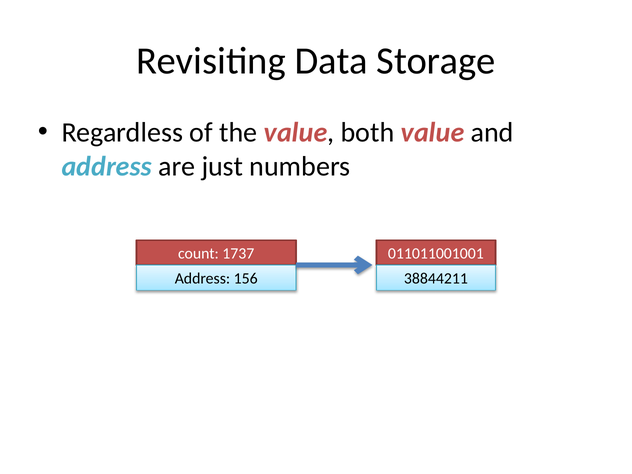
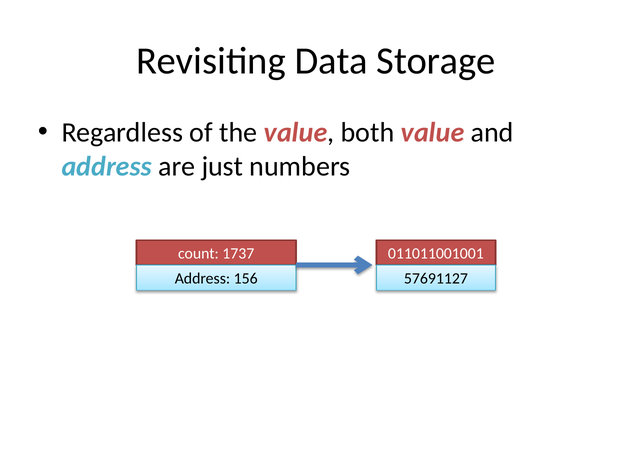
38844211: 38844211 -> 57691127 (436, 279)
